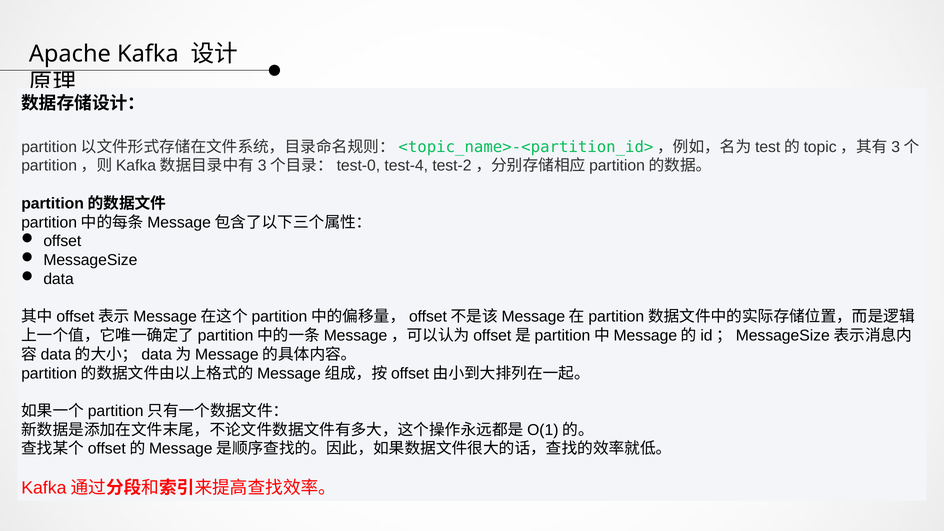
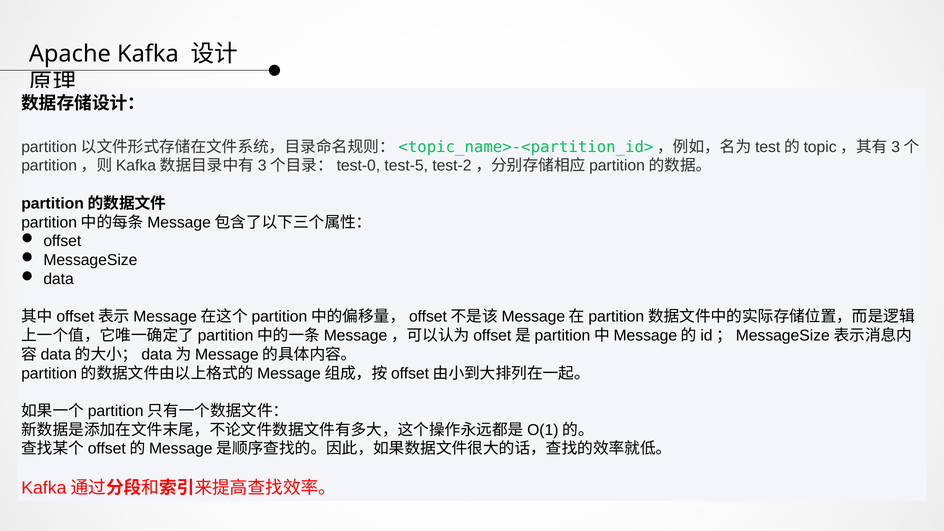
test-4: test-4 -> test-5 (406, 166)
